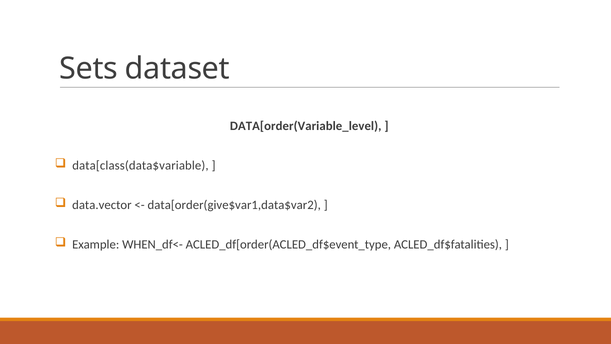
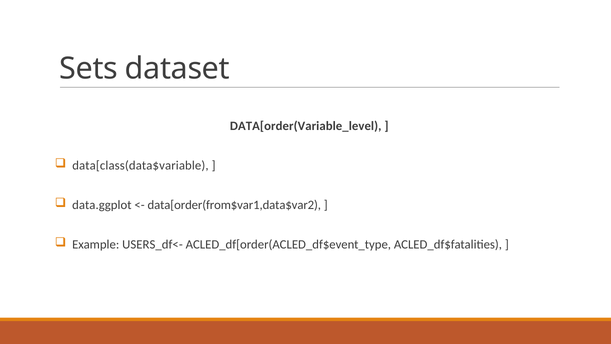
data.vector: data.vector -> data.ggplot (102, 205)
data[order(give$var1,data$var2: data[order(give$var1,data$var2 -> data[order(from$var1,data$var2 (234, 205)
WHEN_df<-: WHEN_df<- -> USERS_df<- (152, 244)
